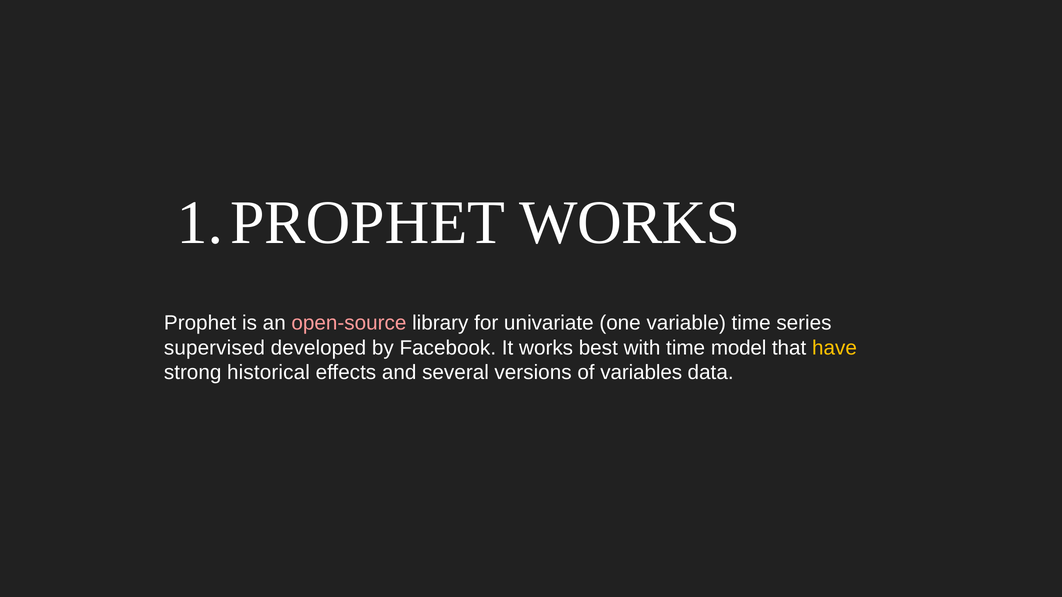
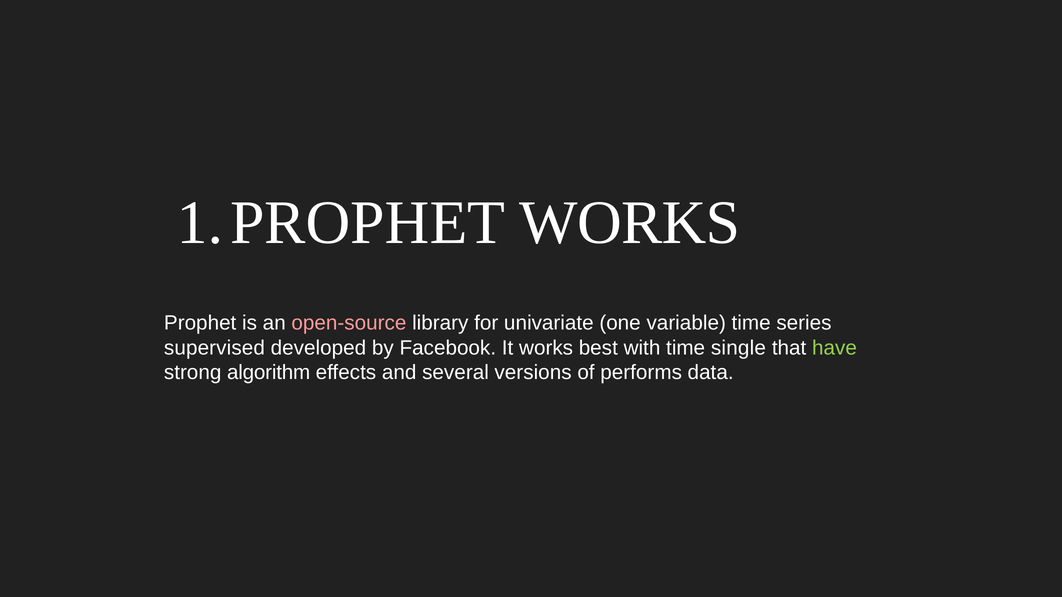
model: model -> single (738, 348)
have colour: yellow -> light green (834, 348)
historical: historical -> algorithm (269, 373)
variables: variables -> performs (641, 373)
